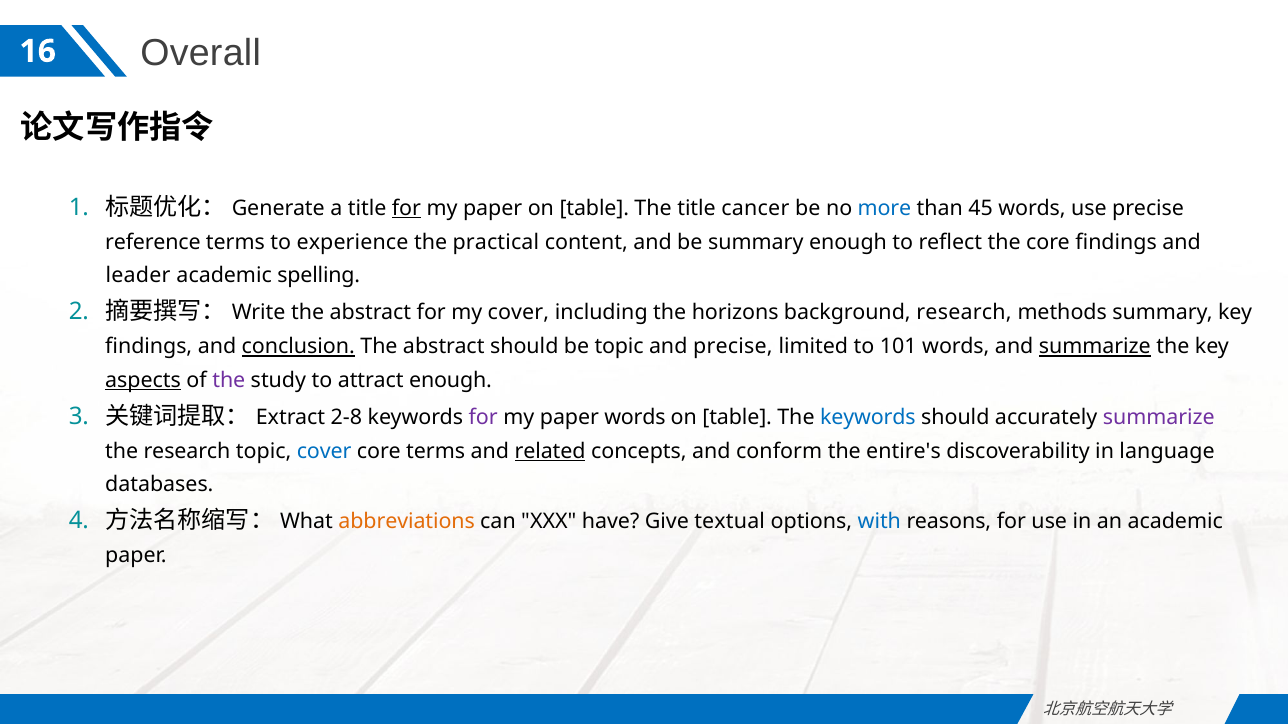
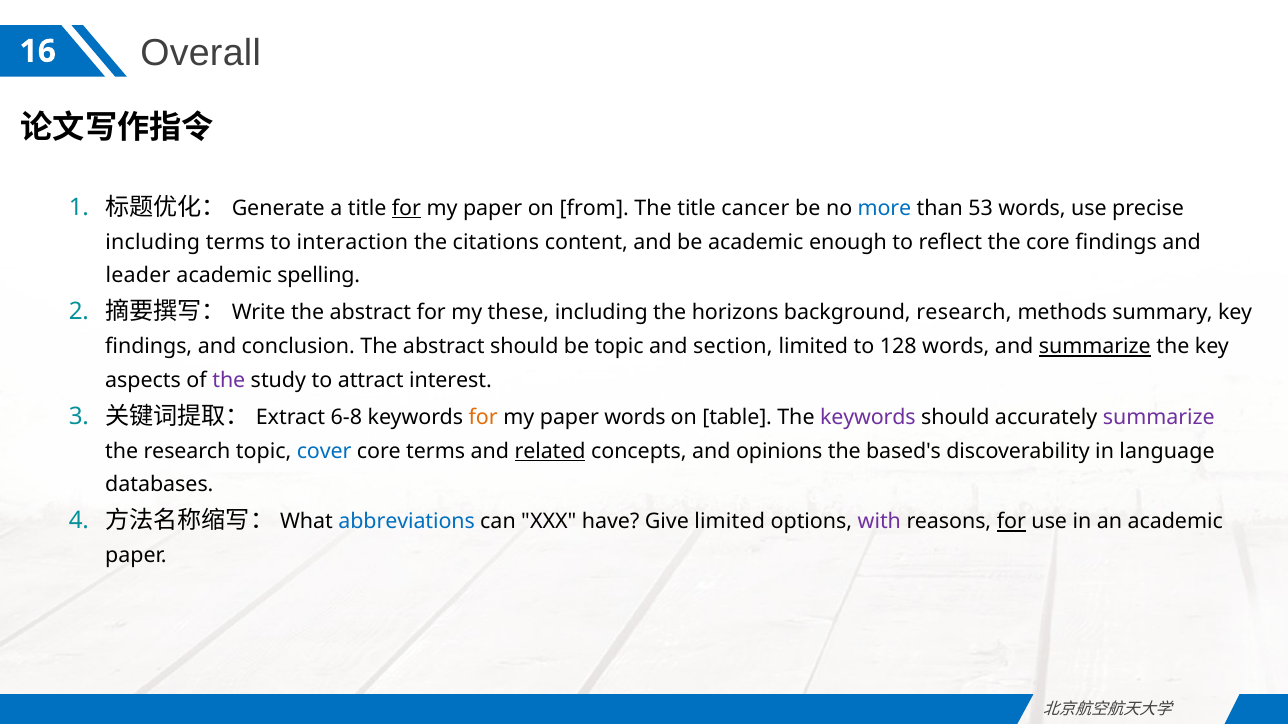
paper on table: table -> from (594, 208)
45: 45 -> 53 (981, 208)
reference: reference -> including (153, 242)
experience: experience -> interaction (352, 242)
practical: practical -> citations (496, 242)
be summary: summary -> academic (756, 242)
my cover: cover -> these (518, 313)
conclusion underline: present -> none (298, 347)
and precise: precise -> section (733, 347)
101: 101 -> 128 (898, 347)
aspects underline: present -> none (143, 381)
attract enough: enough -> interest (450, 381)
2-8: 2-8 -> 6-8 (346, 418)
for colour: purple -> orange (483, 418)
keywords colour: blue -> purple (868, 418)
conform: conform -> opinions (779, 452)
entire's: entire's -> based's (904, 452)
abbreviations colour: orange -> blue (407, 522)
Give textual: textual -> limited (730, 522)
with colour: blue -> purple (879, 522)
for underline: none -> present (1011, 522)
